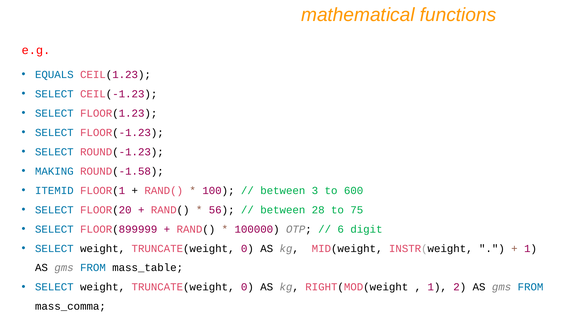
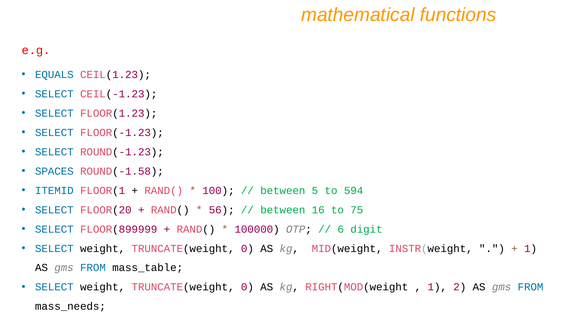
MAKING: MAKING -> SPACES (54, 171)
3: 3 -> 5 (315, 190)
600: 600 -> 594 (354, 190)
28: 28 -> 16 (318, 210)
mass_comma: mass_comma -> mass_needs (70, 306)
